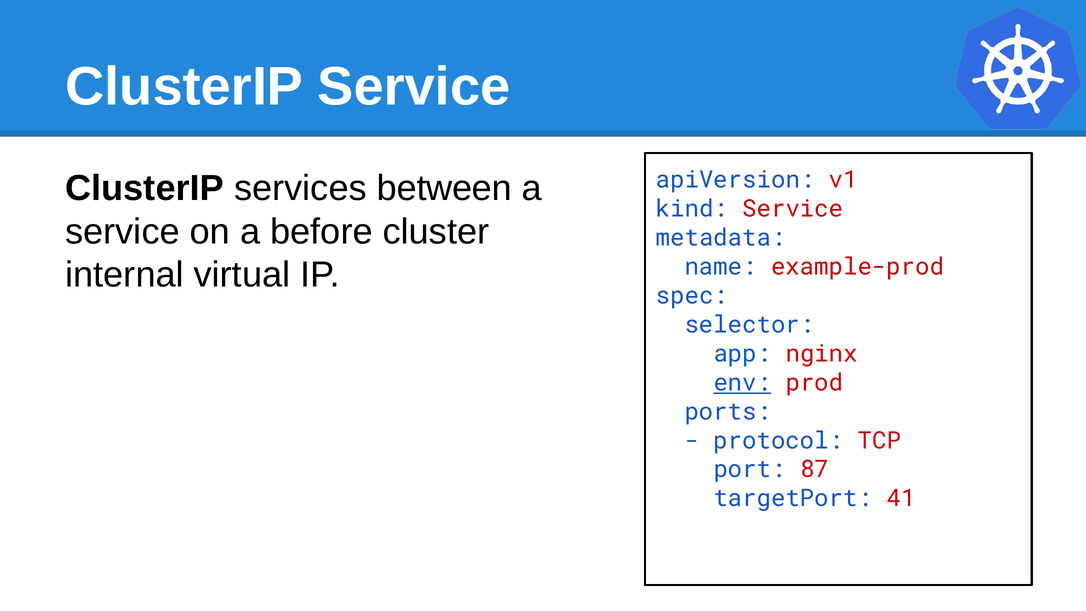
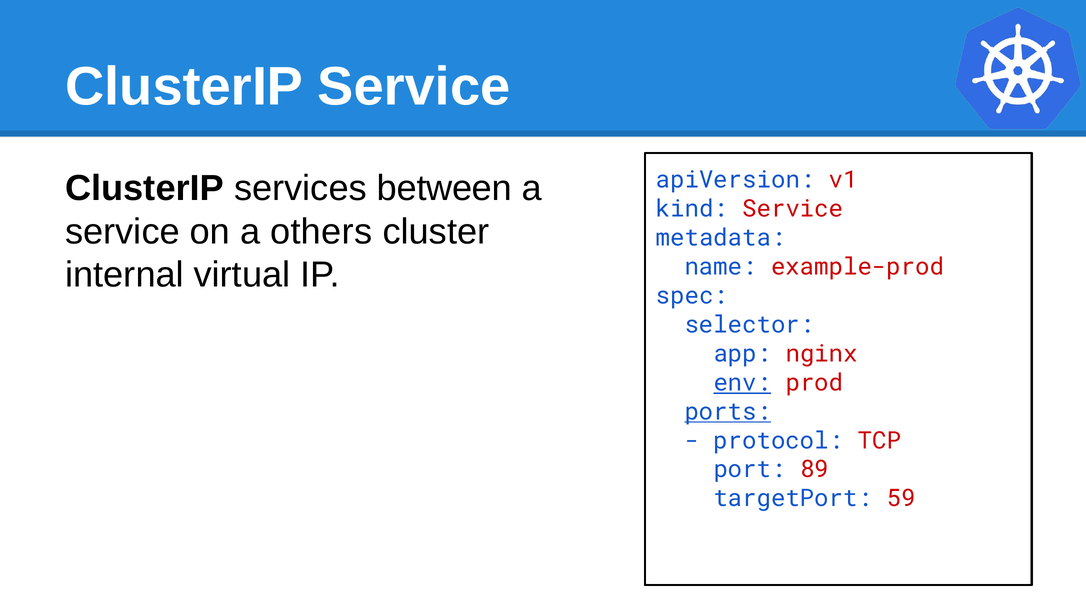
before: before -> others (321, 232)
ports underline: none -> present (728, 412)
87: 87 -> 89 (814, 469)
41: 41 -> 59 (901, 498)
